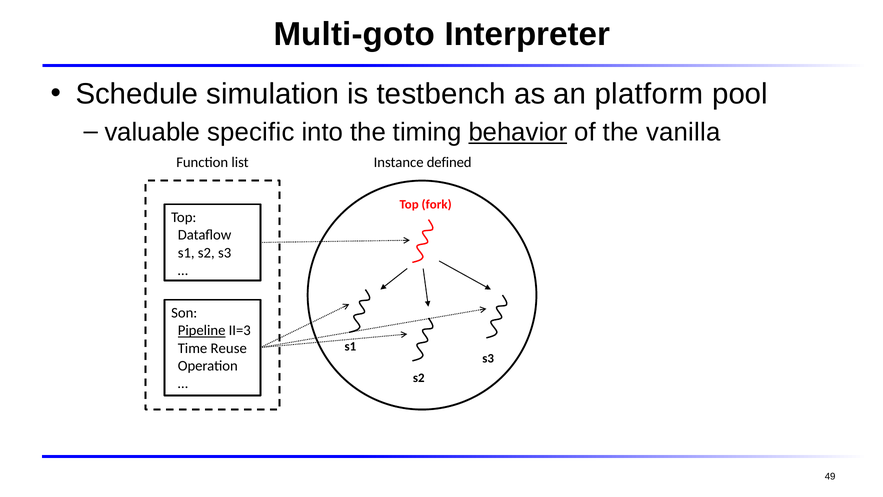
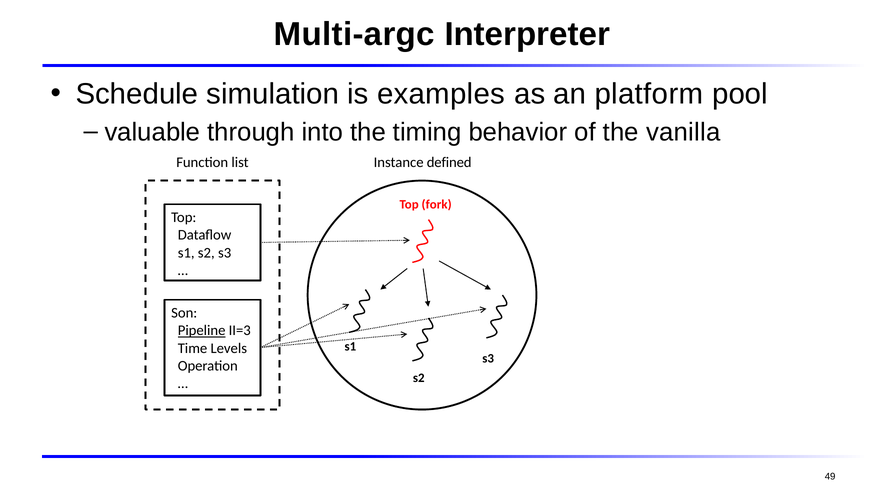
Multi-goto: Multi-goto -> Multi-argc (354, 34)
testbench: testbench -> examples (441, 94)
specific: specific -> through (251, 132)
behavior underline: present -> none (518, 132)
Reuse: Reuse -> Levels (229, 348)
